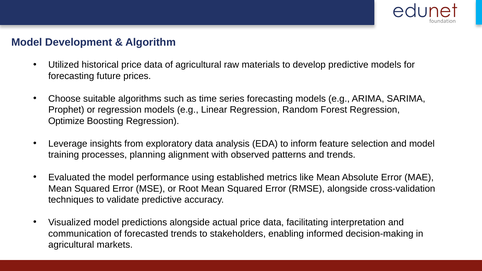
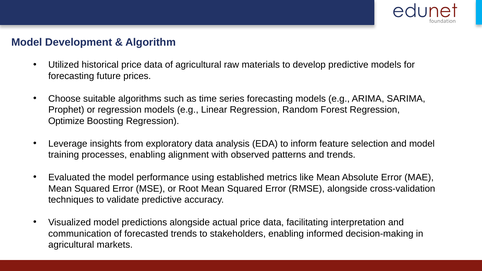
processes planning: planning -> enabling (148, 155)
